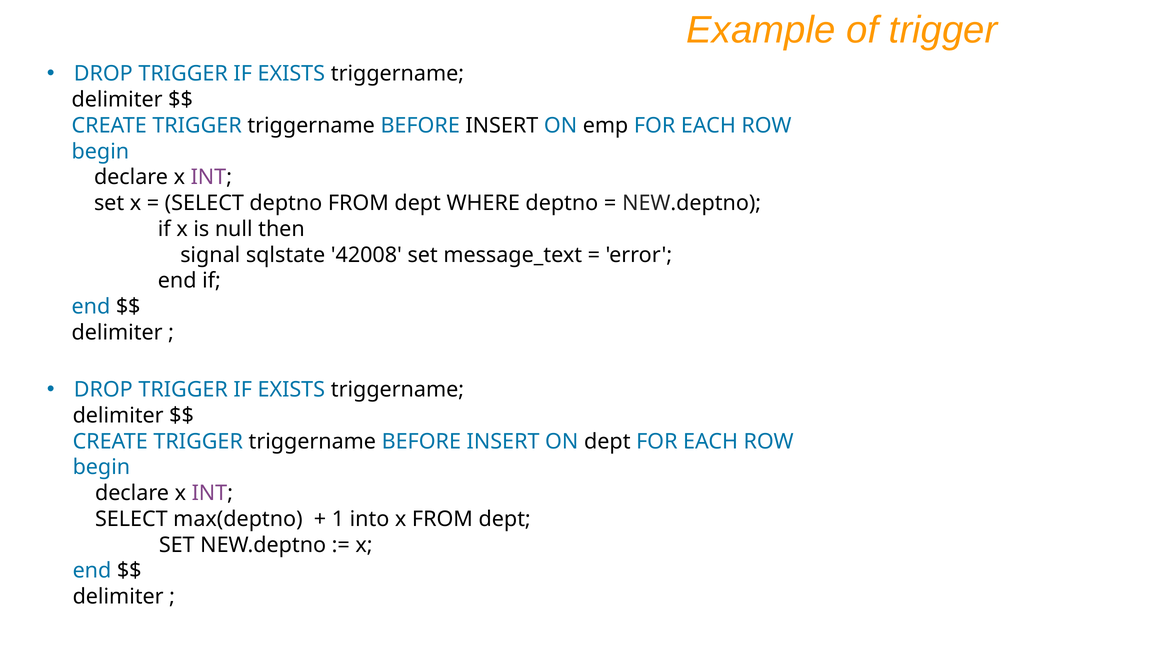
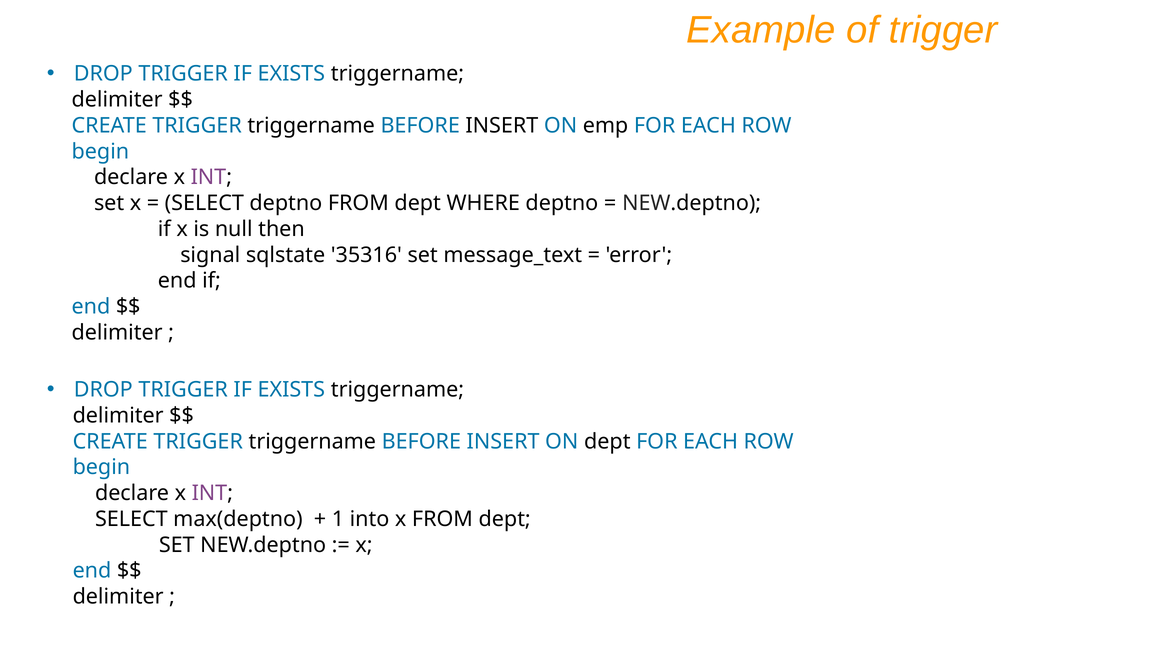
42008: 42008 -> 35316 (366, 255)
